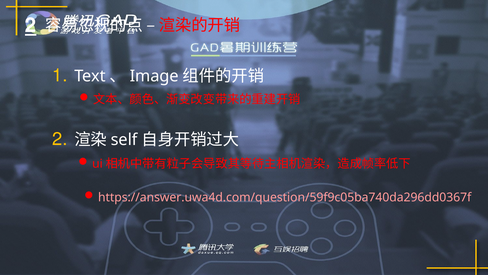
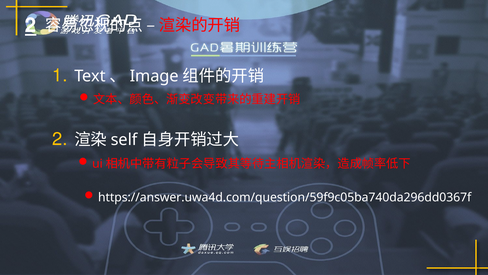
https://answer.uwa4d.com/question/59f9c05ba740da296dd0367f colour: pink -> white (285, 197)
